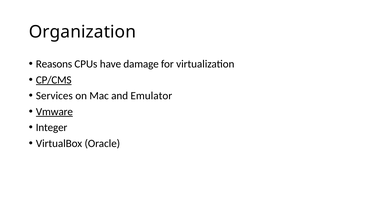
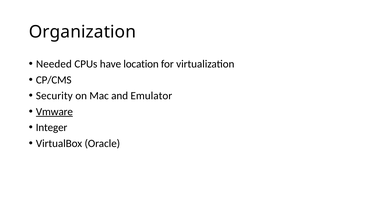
Reasons: Reasons -> Needed (54, 64)
damage: damage -> location (141, 64)
CP/CMS underline: present -> none (54, 80)
Services: Services -> Security (54, 96)
